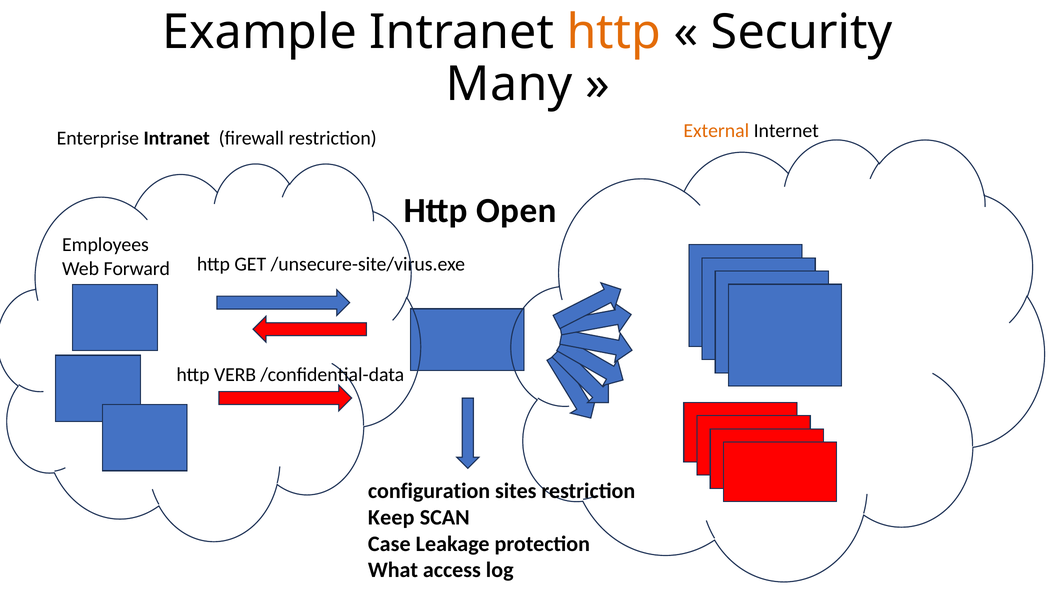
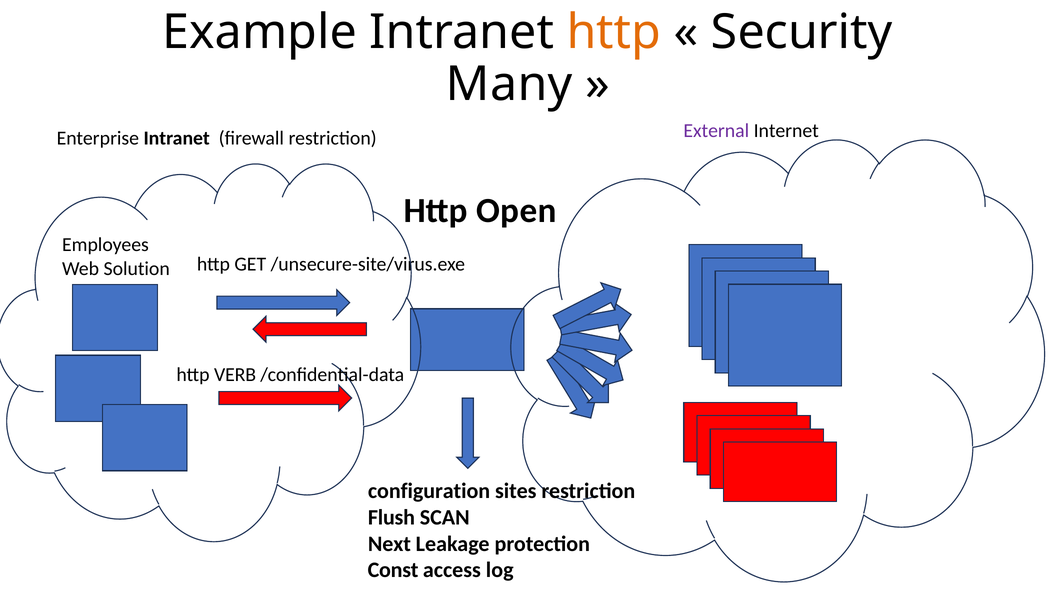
External colour: orange -> purple (716, 131)
Forward: Forward -> Solution (137, 269)
Keep: Keep -> Flush (391, 517)
Case: Case -> Next (389, 544)
What: What -> Const (393, 570)
